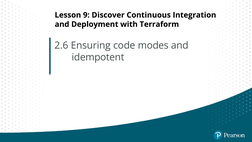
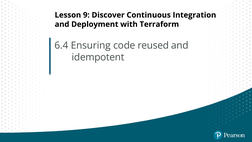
2.6: 2.6 -> 6.4 (61, 45)
modes: modes -> reused (153, 45)
